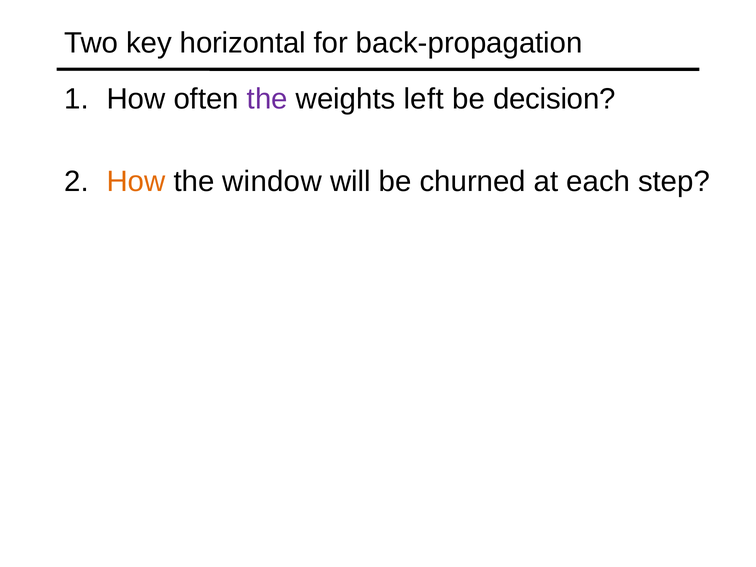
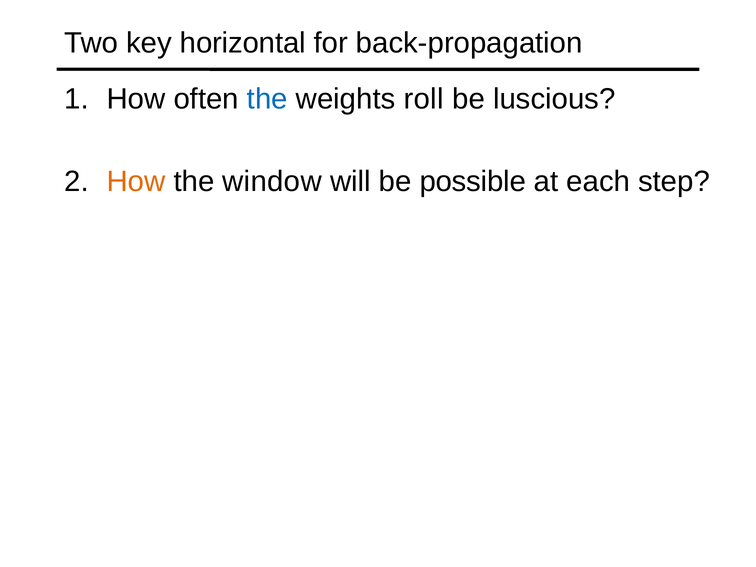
the colour: purple -> blue (267, 99)
left: left -> roll (424, 99)
decision: decision -> luscious (554, 99)
churned: churned -> possible (473, 181)
